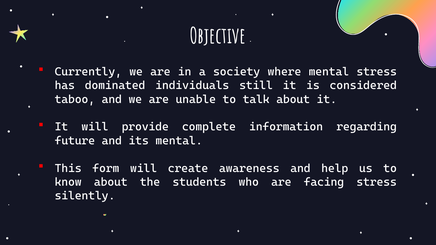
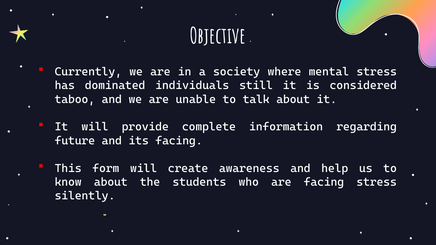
its mental: mental -> facing (179, 141)
